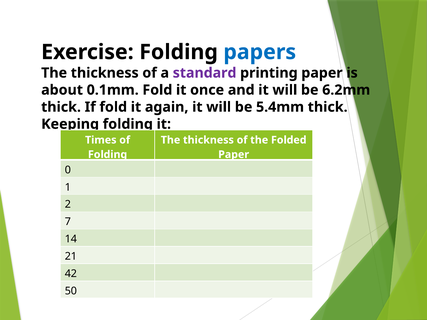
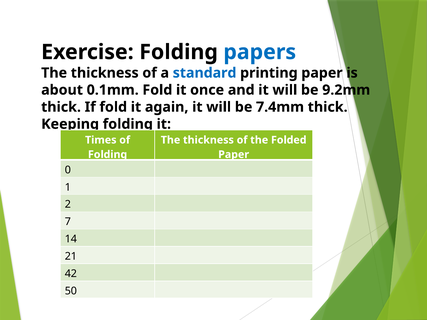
standard colour: purple -> blue (205, 73)
6.2mm: 6.2mm -> 9.2mm (346, 90)
5.4mm: 5.4mm -> 7.4mm (280, 107)
